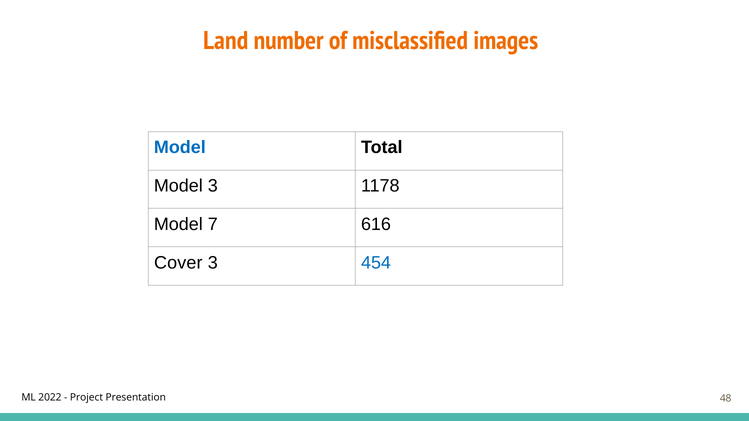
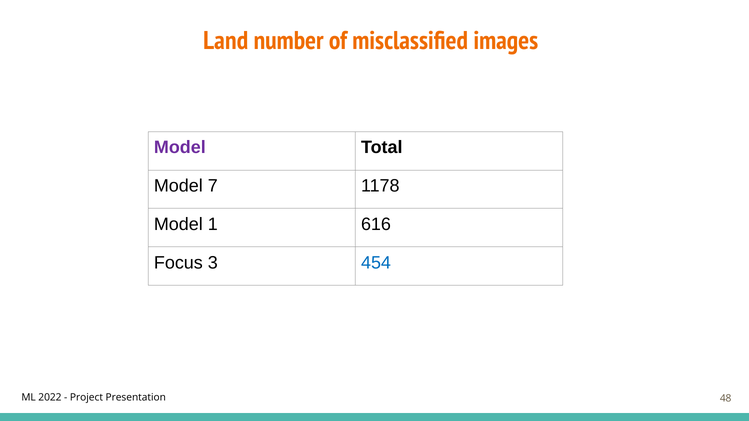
Model colour: blue -> purple (180, 148)
Model 3: 3 -> 7 (213, 186)
7: 7 -> 1 (213, 225)
Cover: Cover -> Focus (178, 263)
